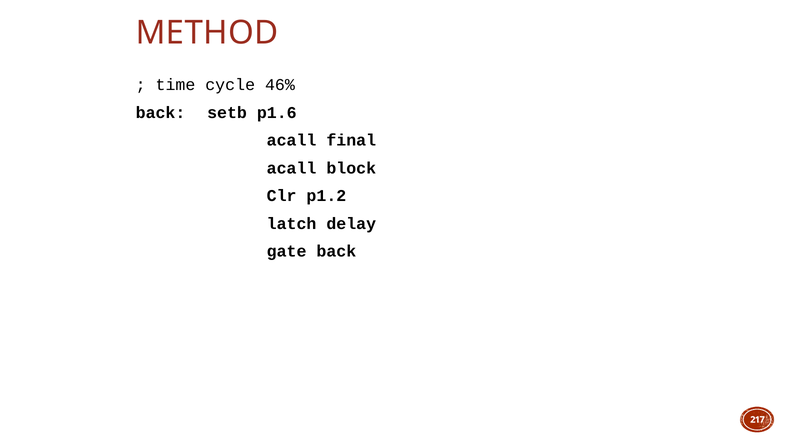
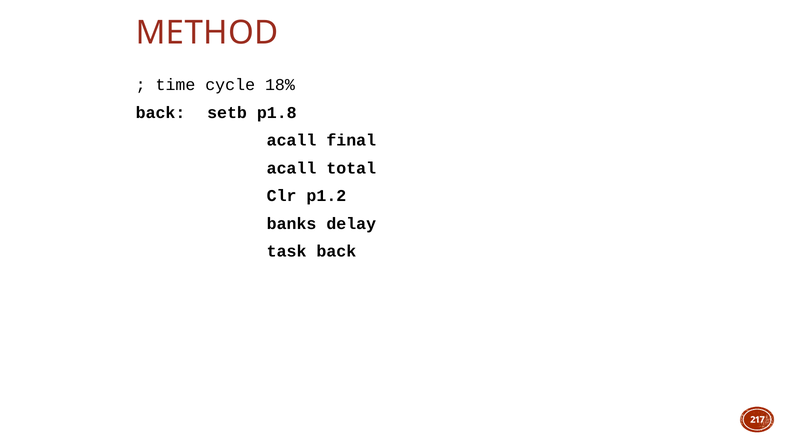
46%: 46% -> 18% (280, 85)
p1.6: p1.6 -> p1.8 (277, 113)
block: block -> total (351, 168)
latch: latch -> banks (292, 224)
gate: gate -> task (287, 252)
